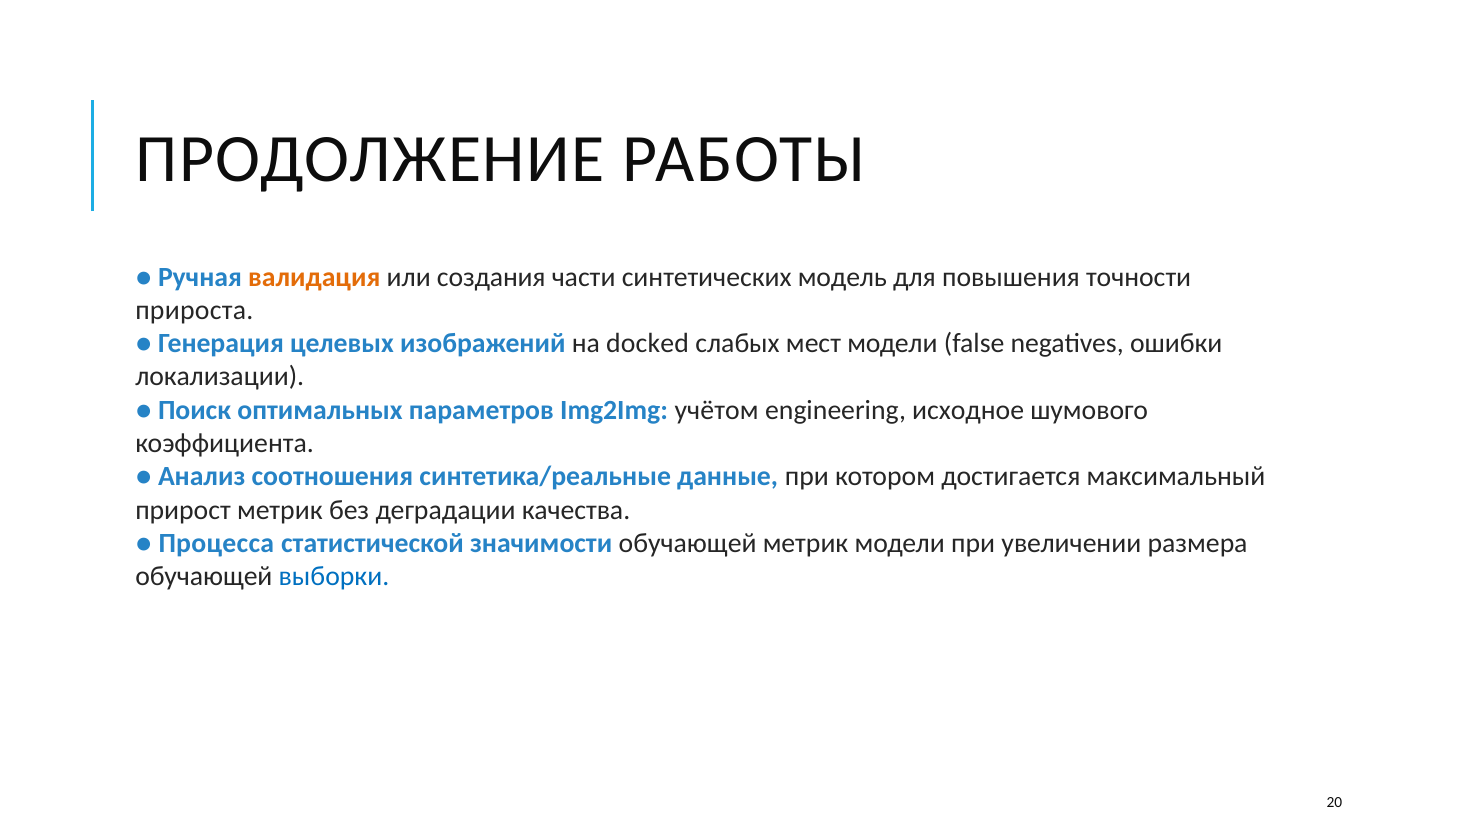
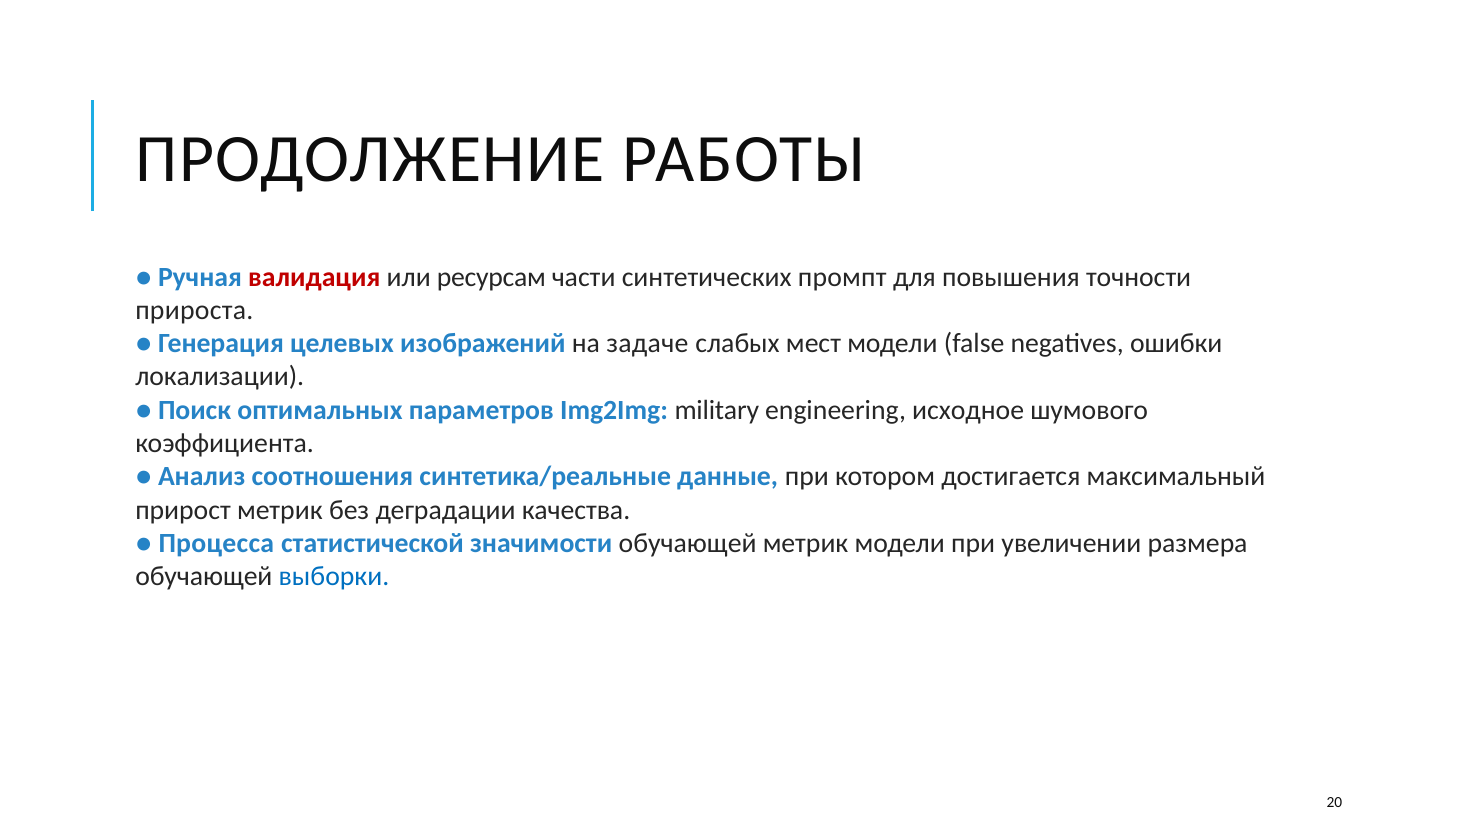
валидация colour: orange -> red (314, 277)
создания: создания -> ресурсам (491, 277)
модель: модель -> промпт (842, 277)
docked: docked -> задаче (647, 344)
учётом: учётом -> military (717, 410)
